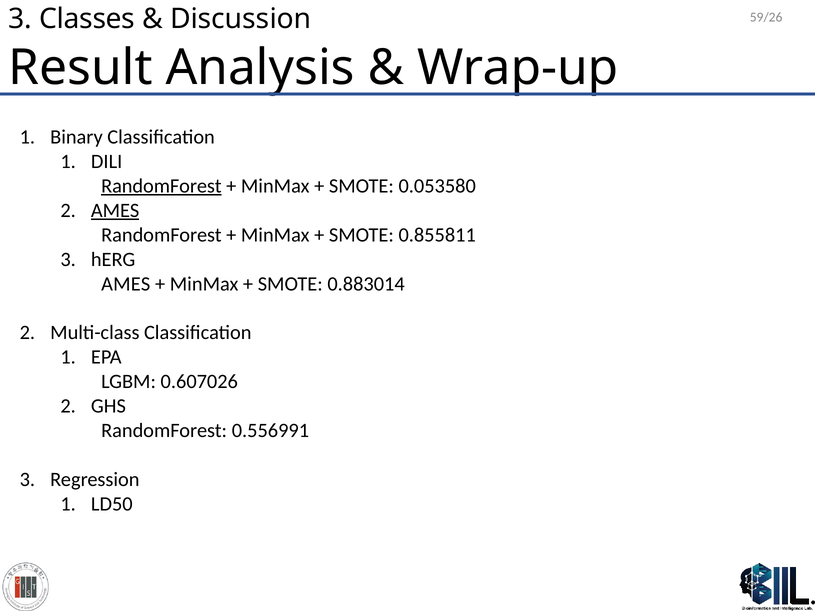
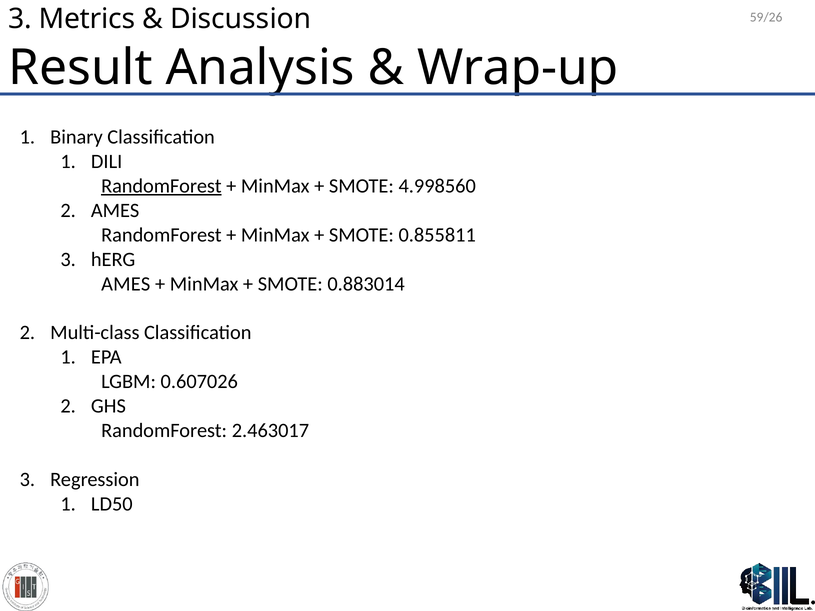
Classes: Classes -> Metrics (87, 19)
0.053580: 0.053580 -> 4.998560 (437, 186)
AMES underline: present -> none (115, 211)
0.556991: 0.556991 -> 2.463017 (270, 431)
